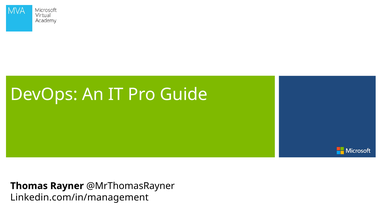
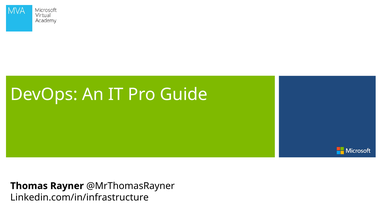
Linkedin.com/in/management: Linkedin.com/in/management -> Linkedin.com/in/infrastructure (79, 197)
